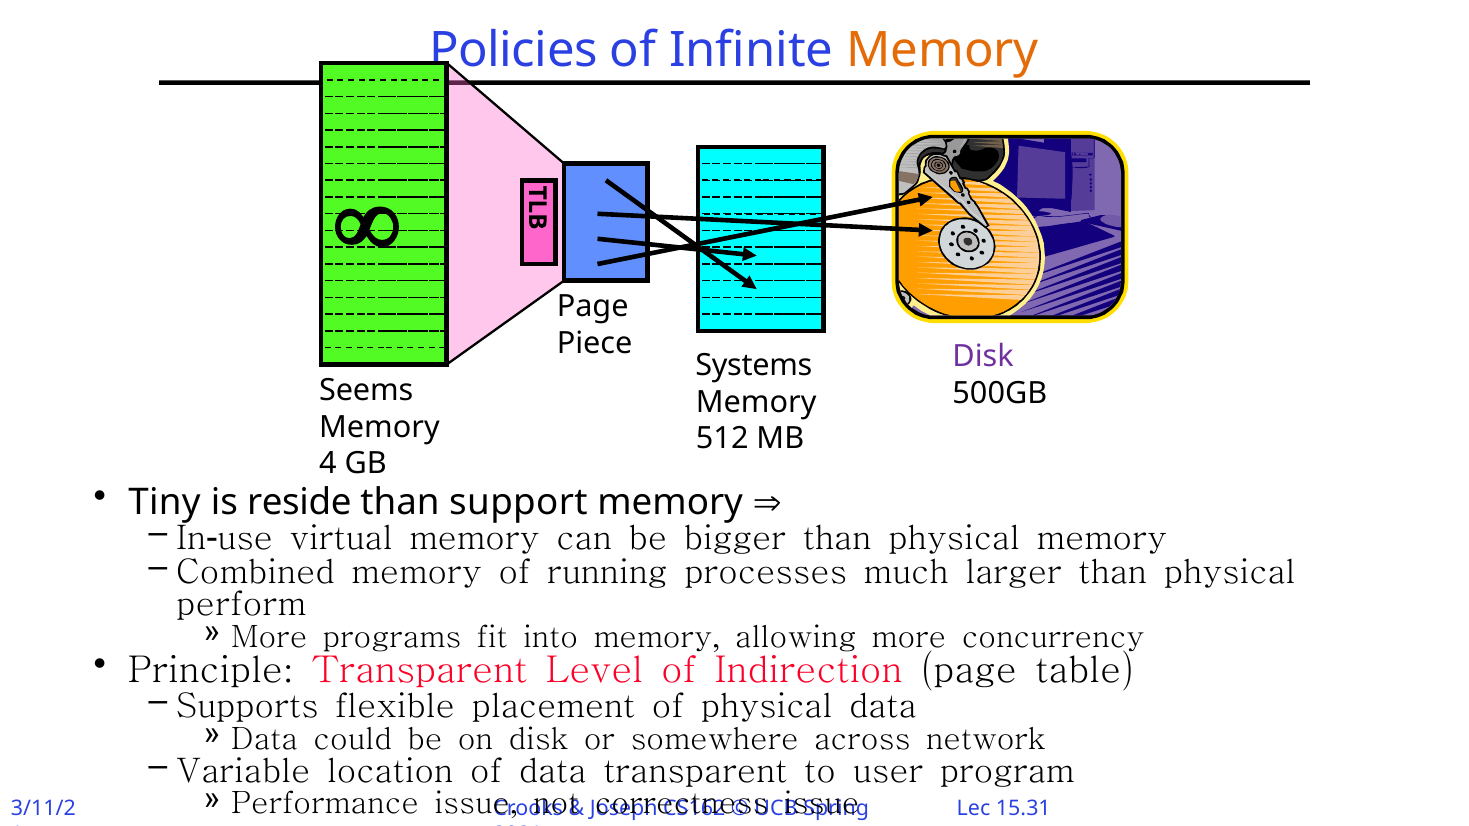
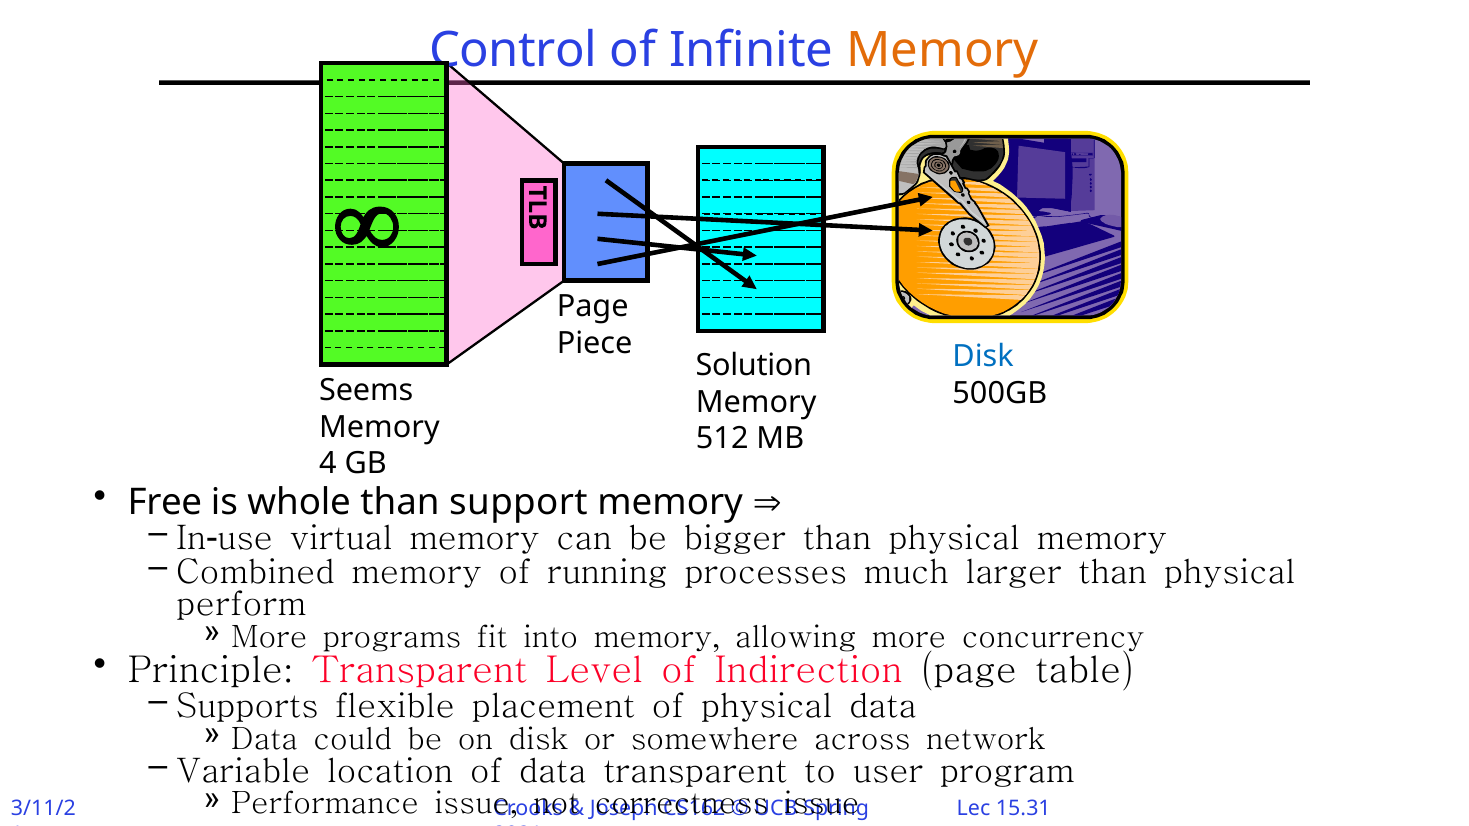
Policies: Policies -> Control (513, 50)
Disk colour: purple -> blue (983, 357)
Systems: Systems -> Solution (754, 365)
Tiny: Tiny -> Free (165, 503)
reside: reside -> whole (299, 503)
